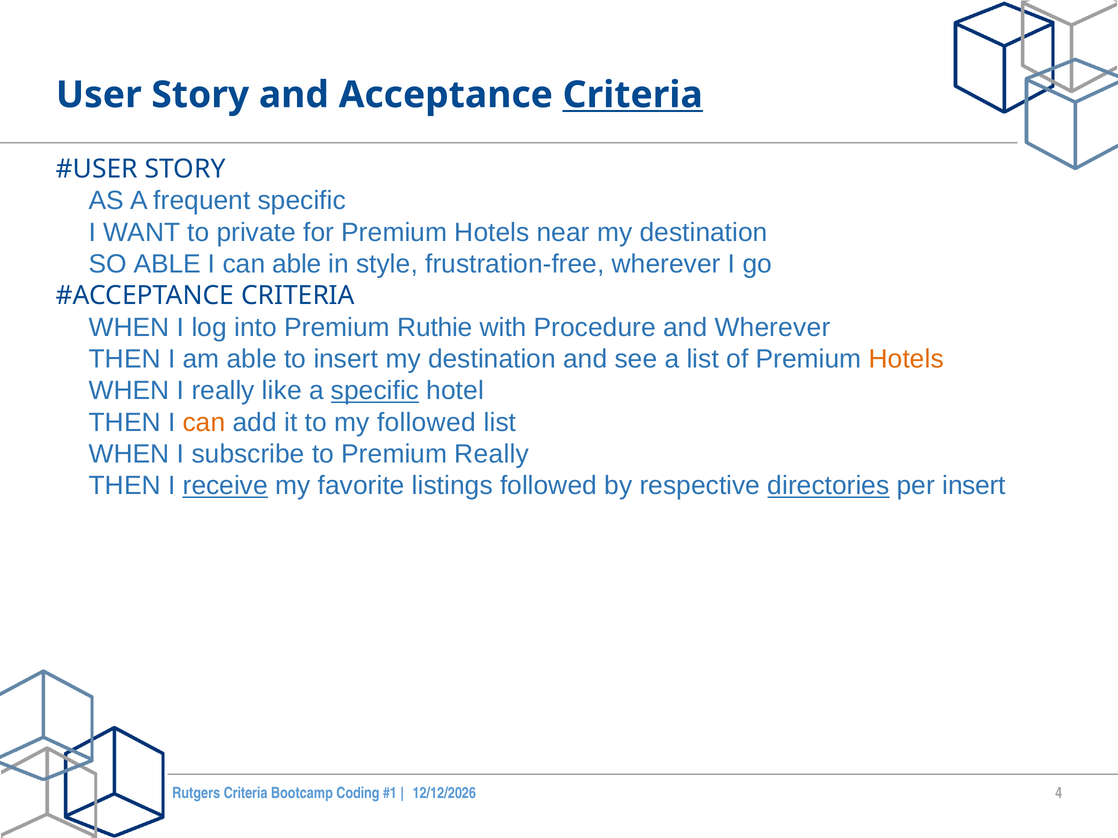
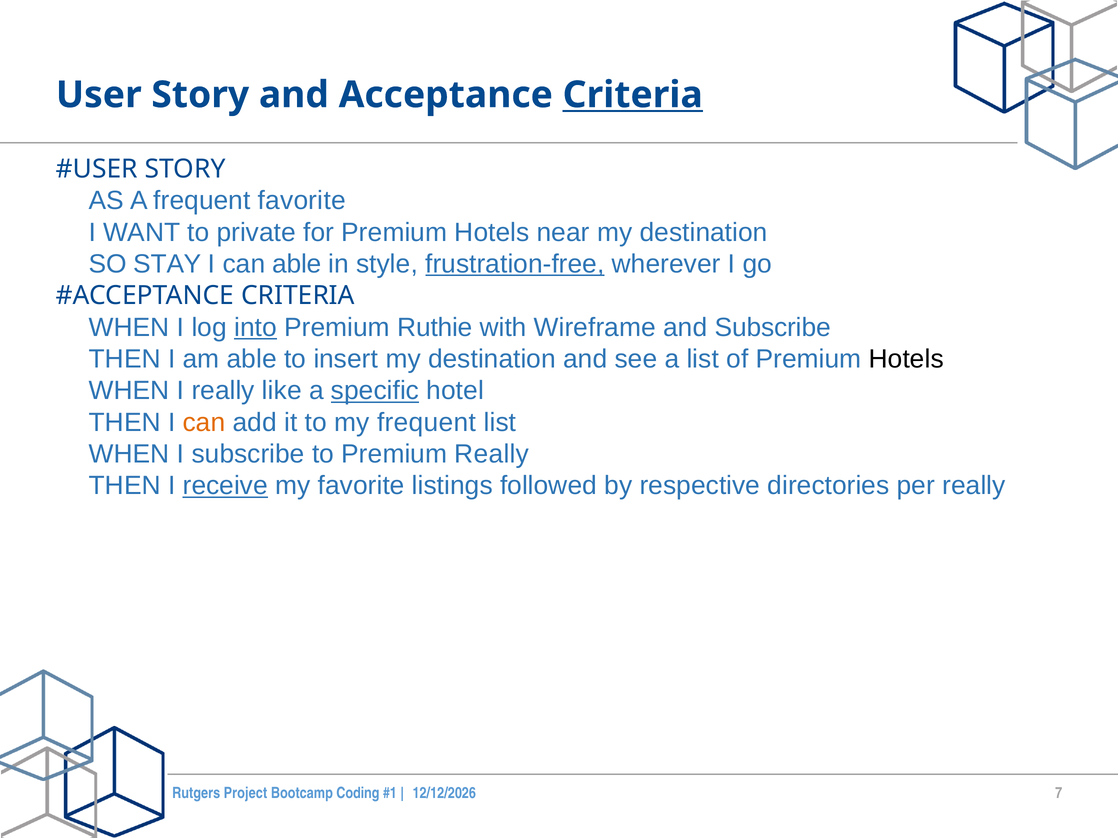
frequent specific: specific -> favorite (302, 201)
ABLE: ABLE -> STAY (168, 264)
frustration-free underline: none -> present (515, 264)
into underline: none -> present (255, 328)
Procedure: Procedure -> Wireframe (595, 328)
and Wherever: Wherever -> Subscribe (773, 328)
Hotels colour: orange -> black (906, 359)
my followed: followed -> frequent (426, 423)
directories underline: present -> none (828, 486)
per insert: insert -> really (974, 486)
Rutgers Criteria: Criteria -> Project (245, 794)
4: 4 -> 7 (1059, 794)
